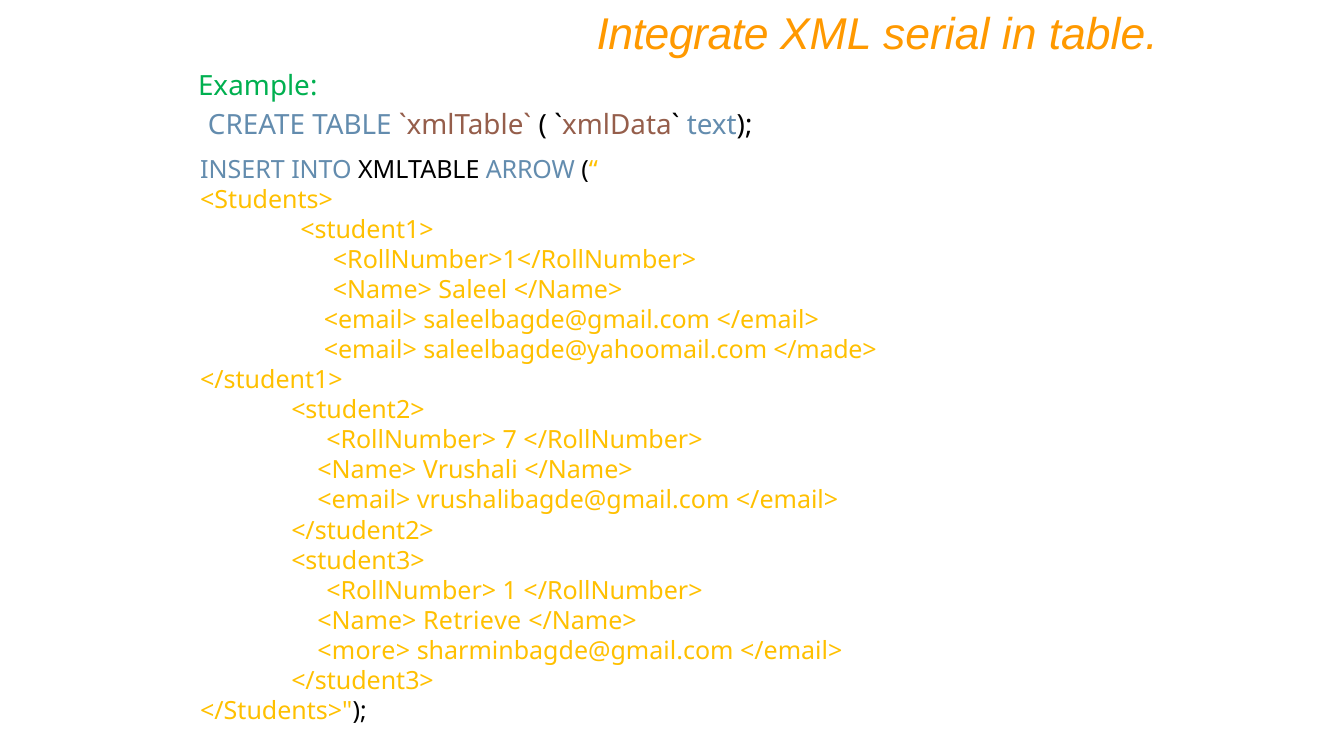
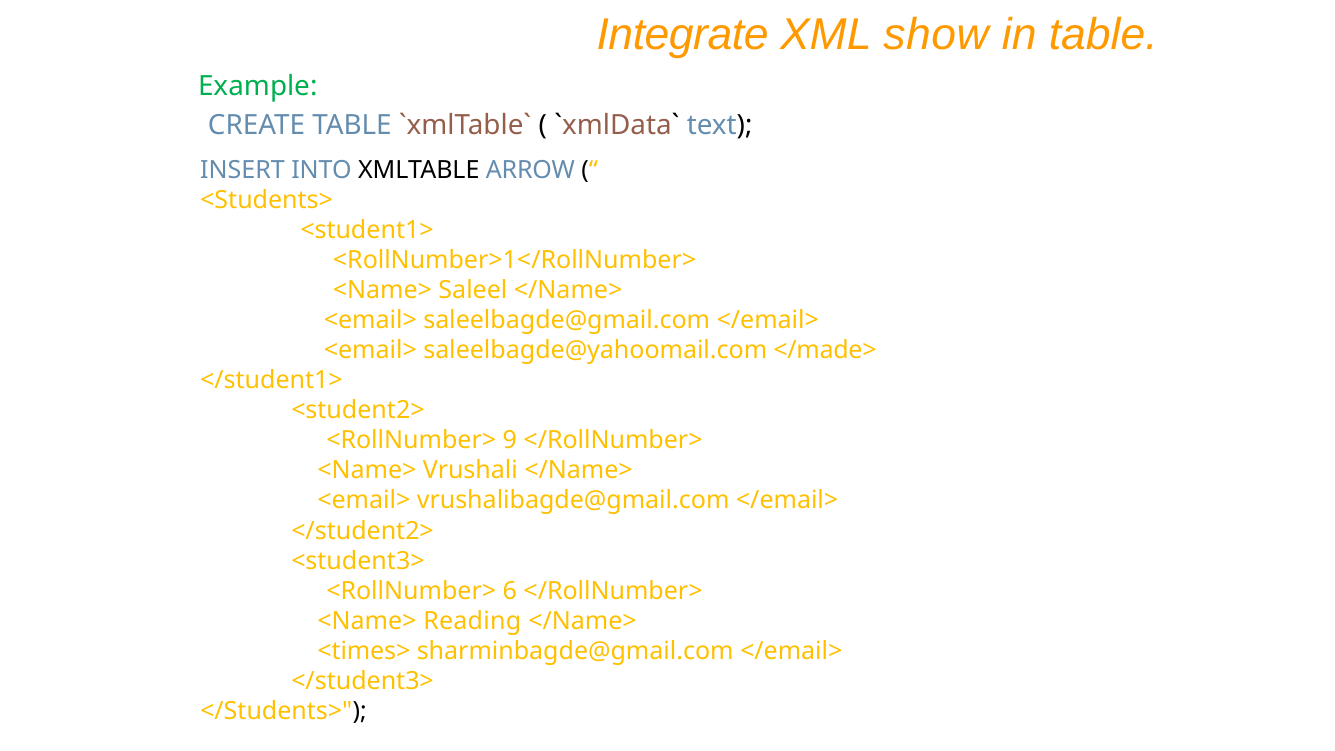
serial: serial -> show (936, 35)
7: 7 -> 9 (510, 441)
1: 1 -> 6 (510, 591)
Retrieve: Retrieve -> Reading (472, 621)
<more>: <more> -> <times> (364, 651)
